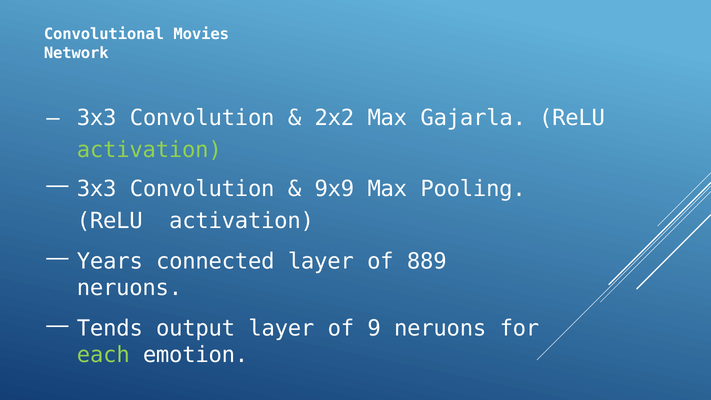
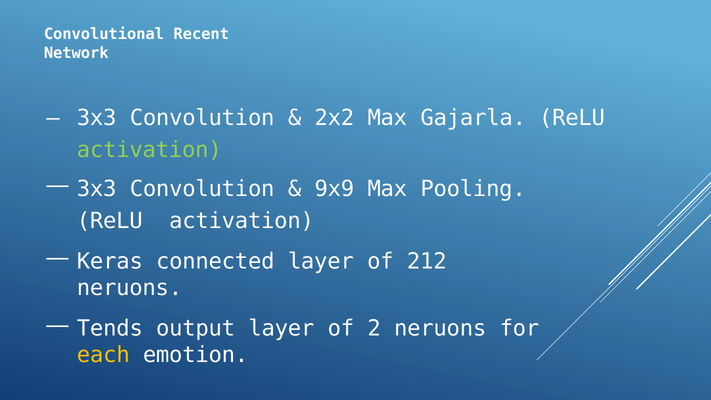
Movies: Movies -> Recent (201, 34)
Years: Years -> Keras (110, 261)
889: 889 -> 212 (427, 261)
9: 9 -> 2 (374, 328)
each colour: light green -> yellow (103, 355)
